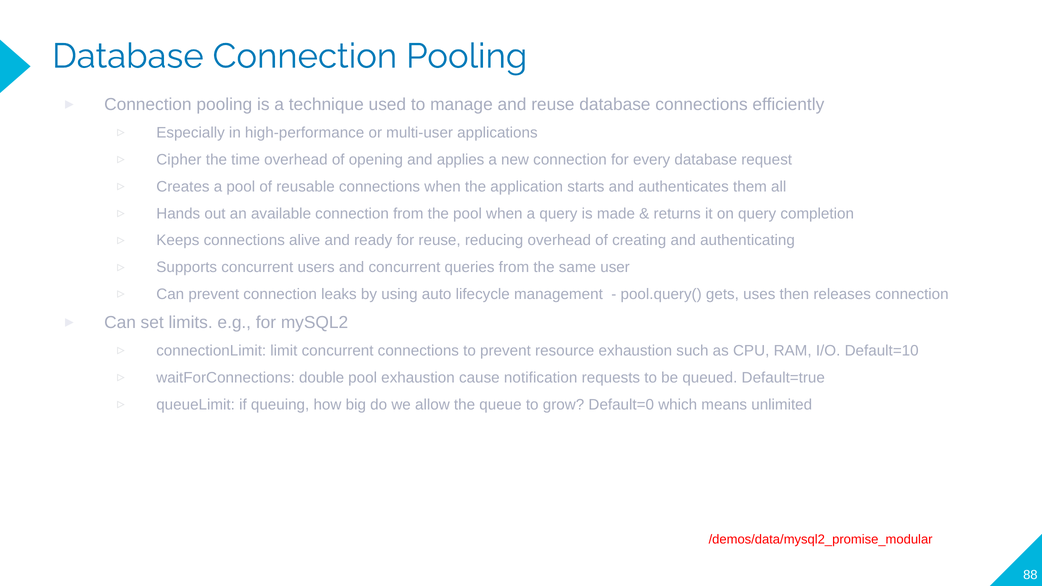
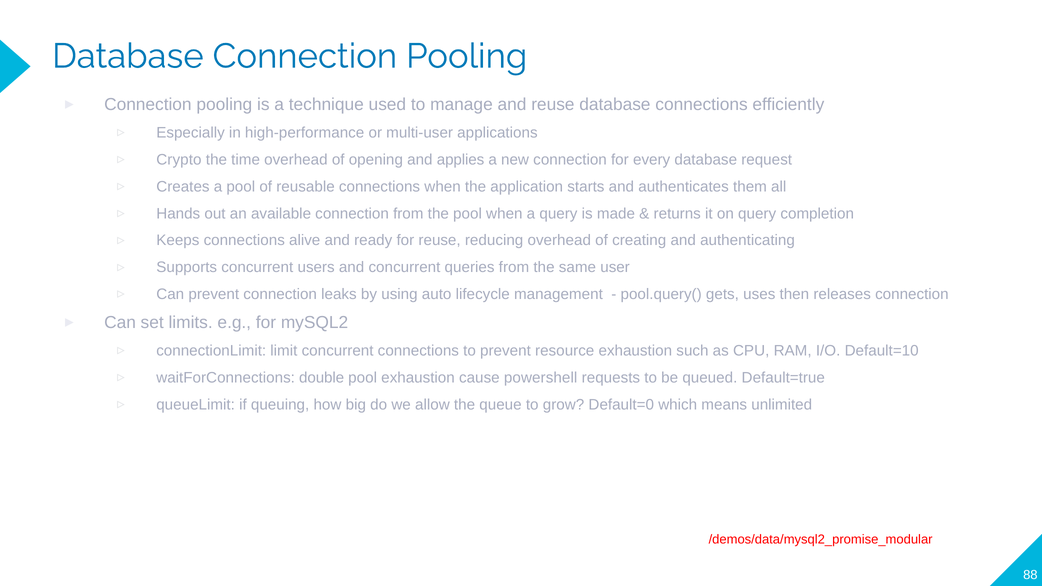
Cipher: Cipher -> Crypto (179, 160)
notification: notification -> powershell (541, 378)
